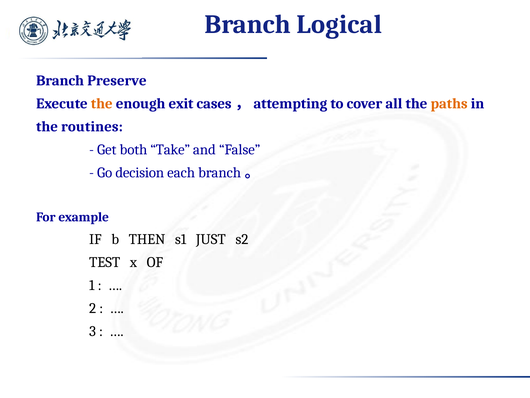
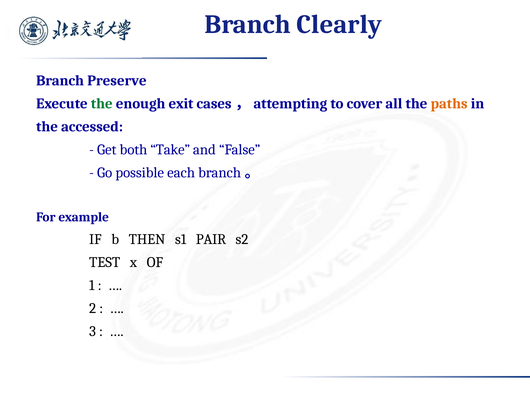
Logical: Logical -> Clearly (339, 24)
the colour: orange -> green (102, 104)
routines: routines -> accessed (92, 127)
decision: decision -> possible (140, 173)
JUST: JUST -> PAIR (211, 239)
